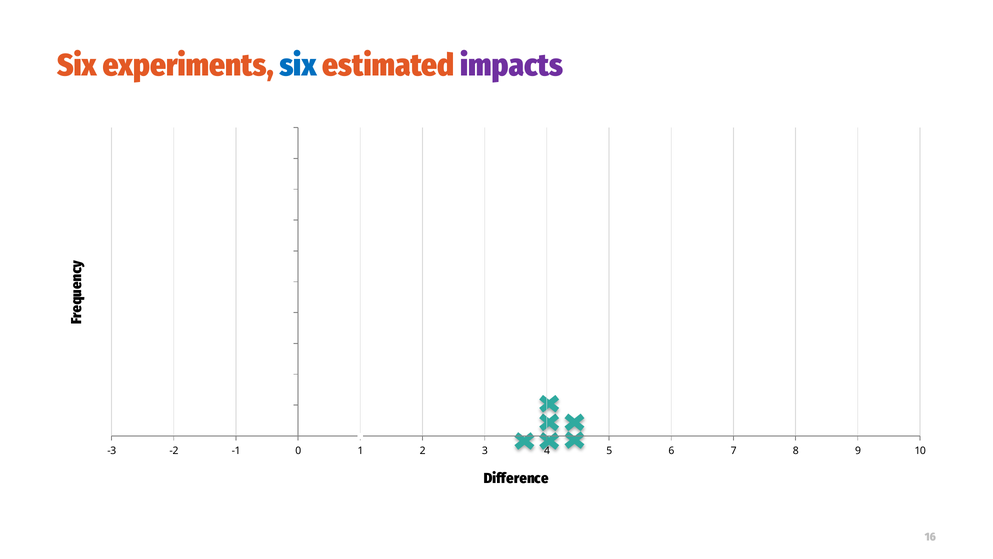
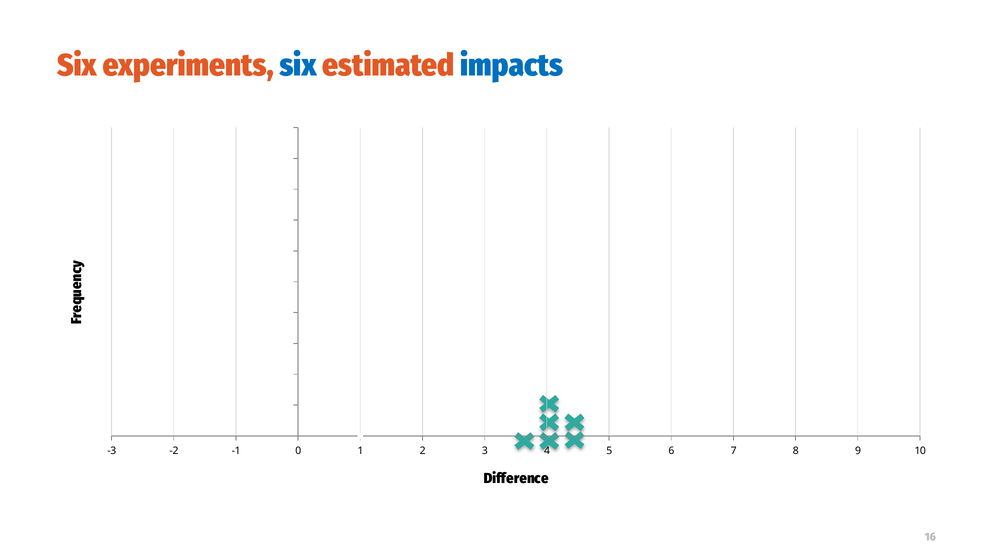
impacts colour: purple -> blue (512, 65)
